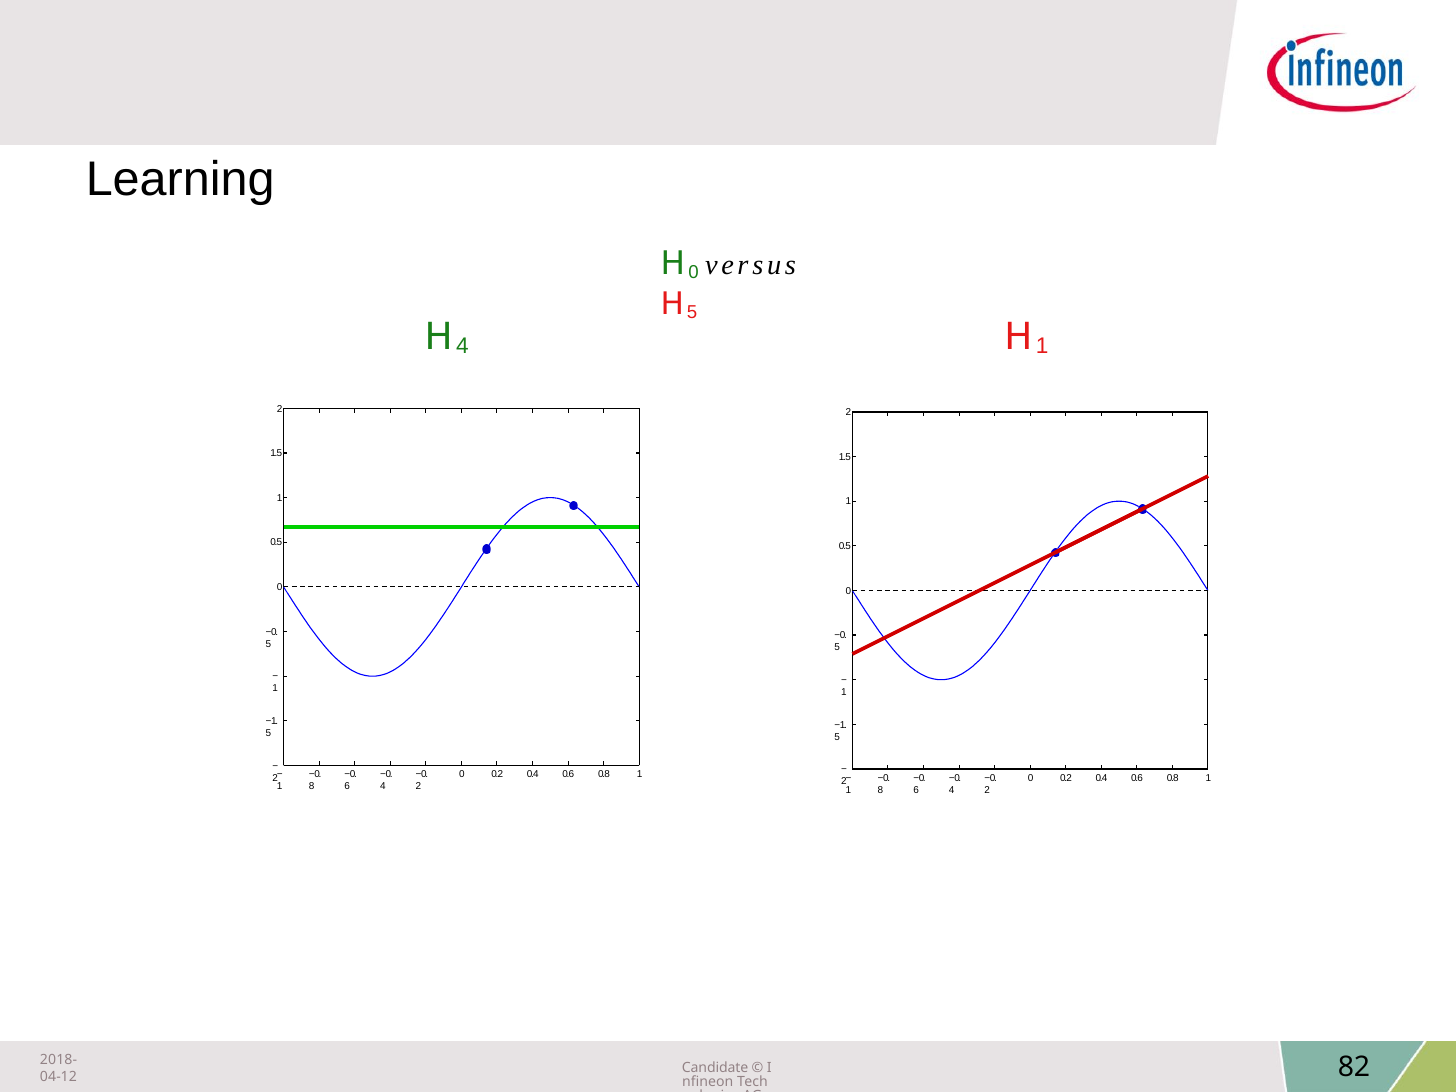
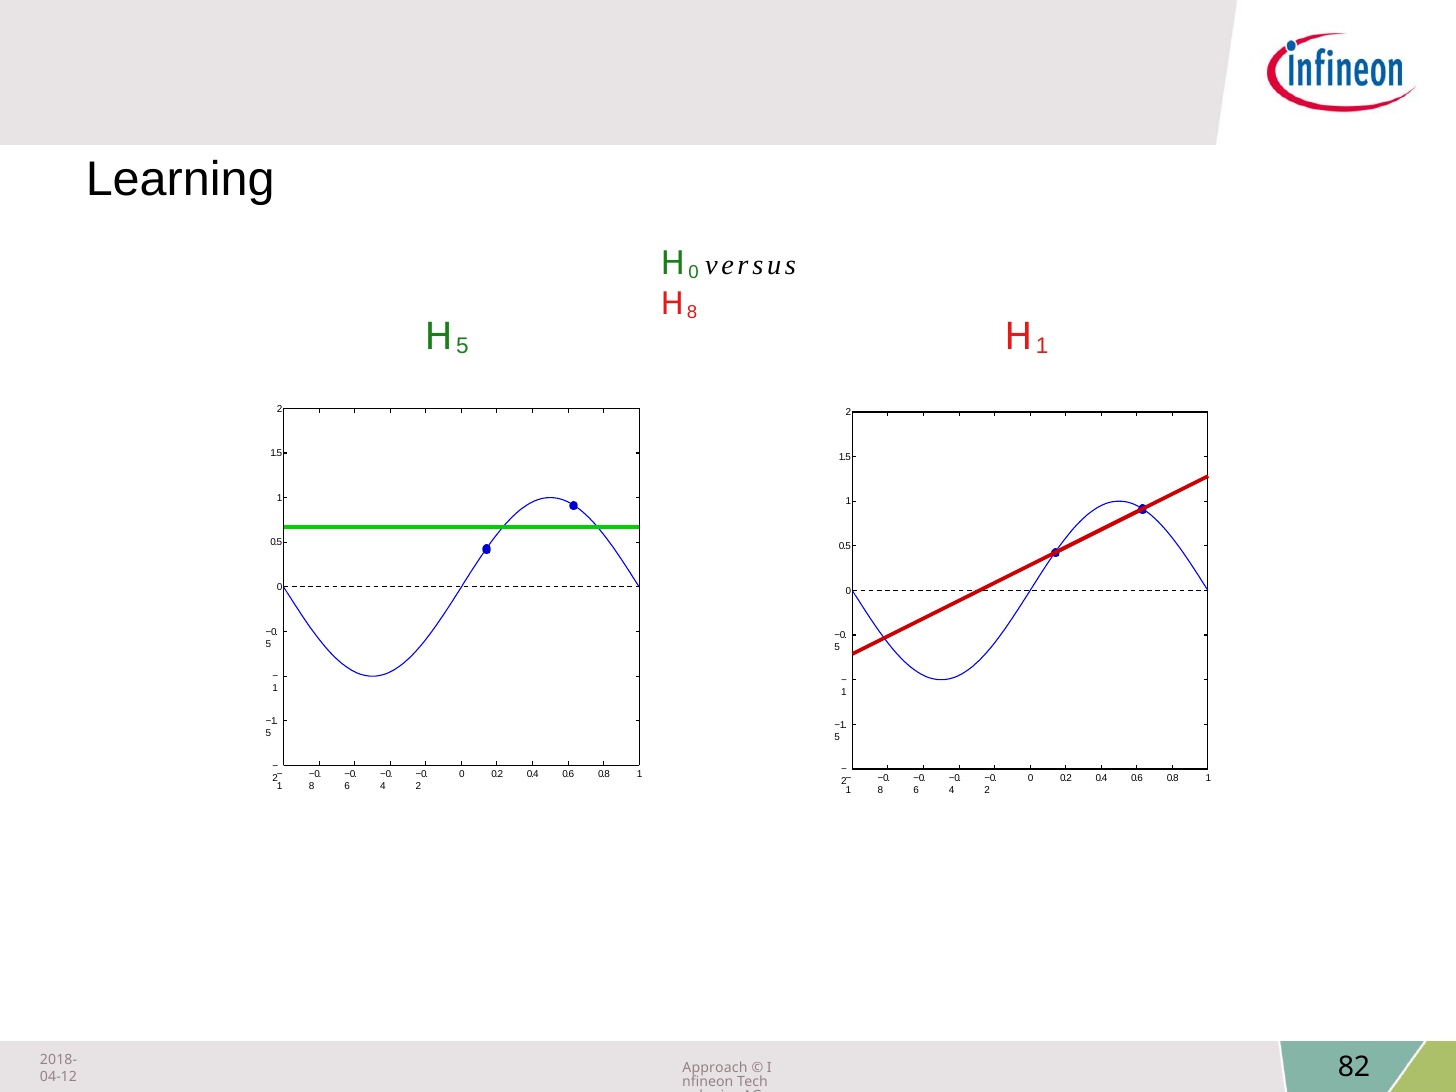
5: 5 -> 8 (692, 312)
4: 4 -> 5 (462, 346)
Candidate: Candidate -> Approach (715, 1068)
